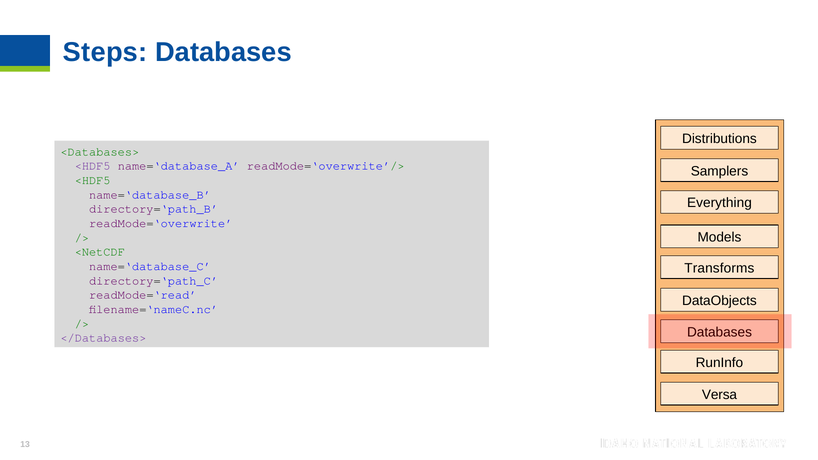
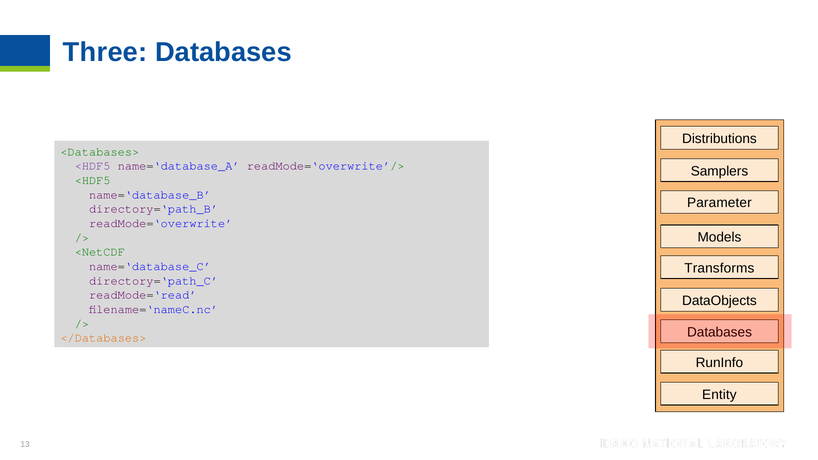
Steps: Steps -> Three (105, 52)
Everything: Everything -> Parameter (719, 203)
</Databases> colour: purple -> orange (103, 338)
Versa: Versa -> Entity (719, 395)
